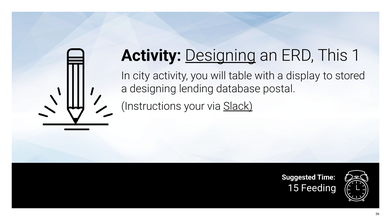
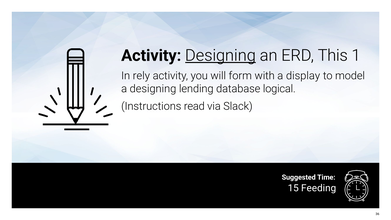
city: city -> rely (141, 76)
table: table -> form (240, 76)
stored: stored -> model (350, 76)
postal: postal -> logical (279, 89)
your: your -> read (194, 106)
Slack underline: present -> none (238, 106)
